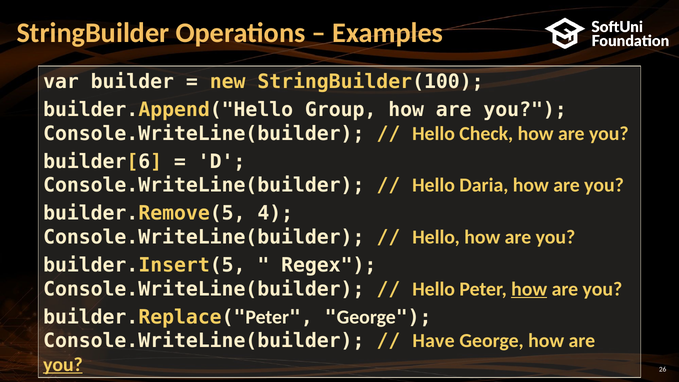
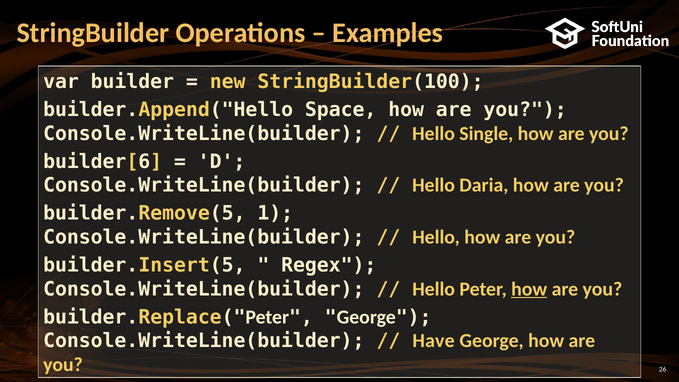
Group: Group -> Space (341, 110)
Check: Check -> Single (486, 134)
4: 4 -> 1 (275, 213)
you underline: present -> none (63, 365)
